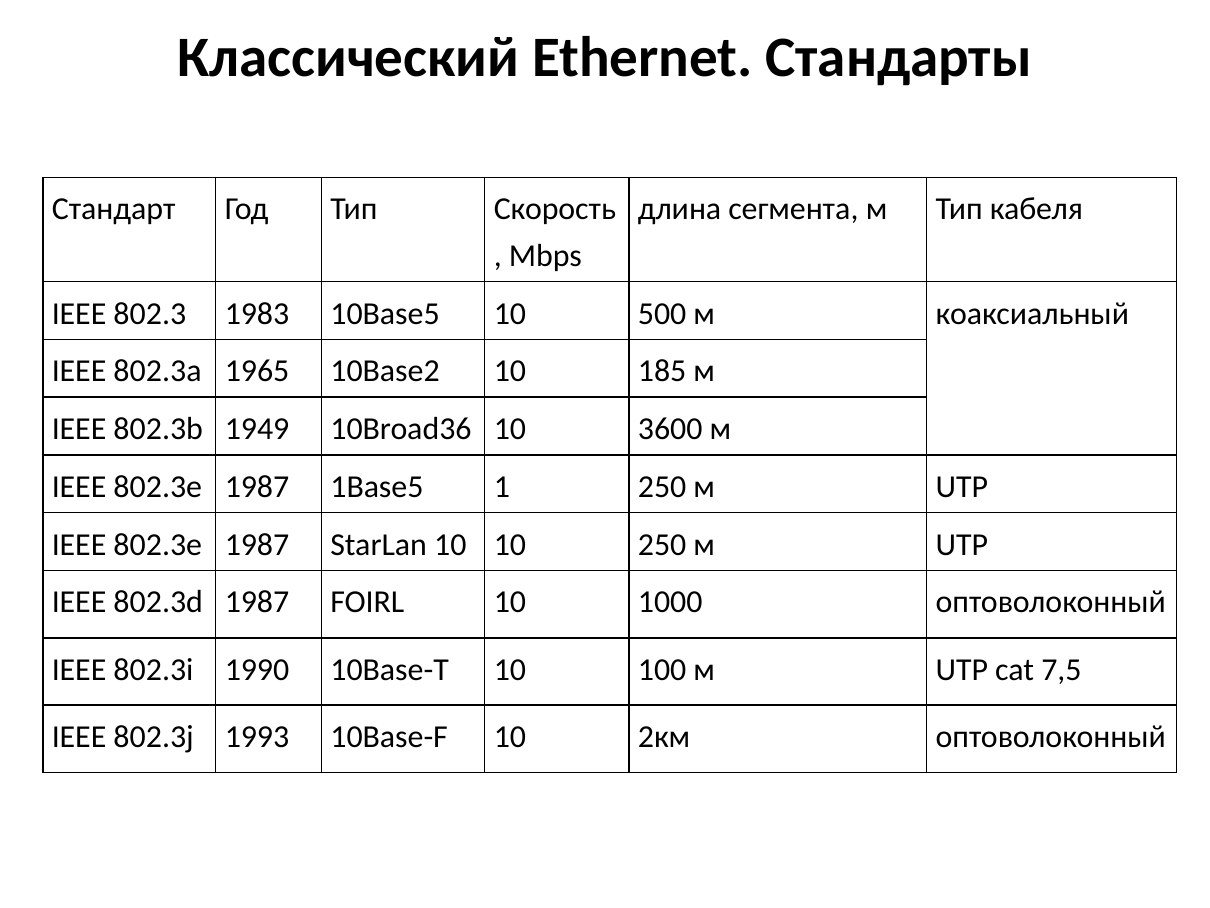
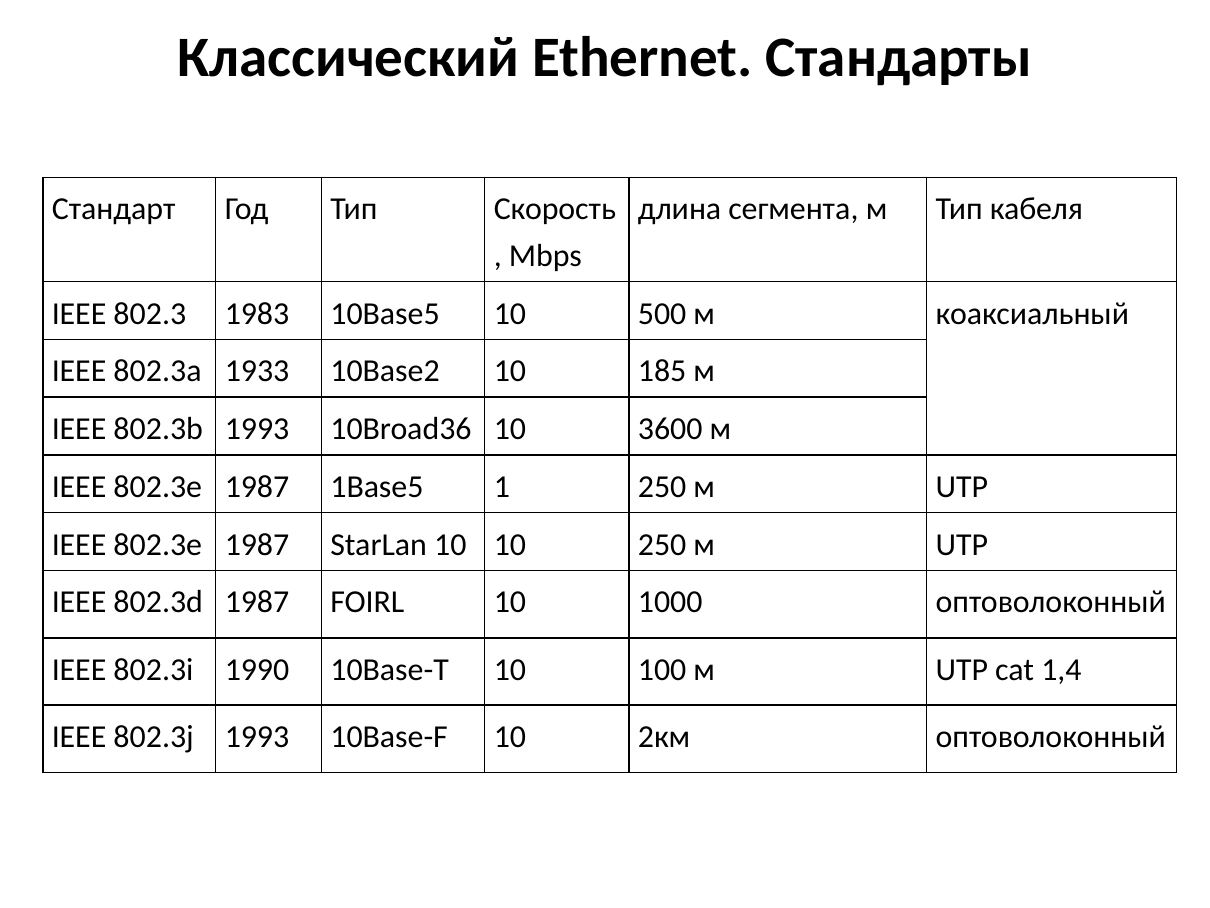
1965: 1965 -> 1933 (257, 371)
802.3b 1949: 1949 -> 1993 (257, 429)
7,5: 7,5 -> 1,4 (1061, 670)
